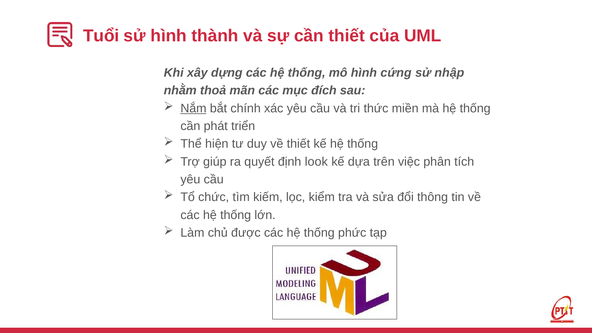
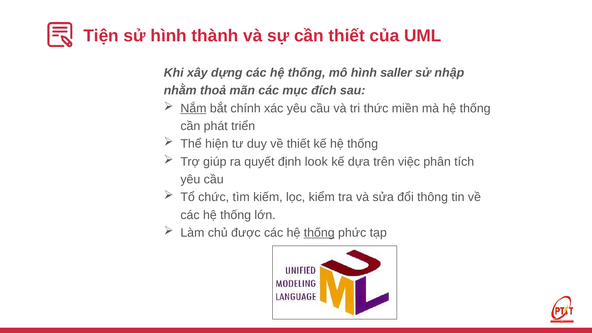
Tuổi: Tuổi -> Tiện (101, 36)
cứng: cứng -> saller (396, 73)
thống underline: none -> present (319, 233)
